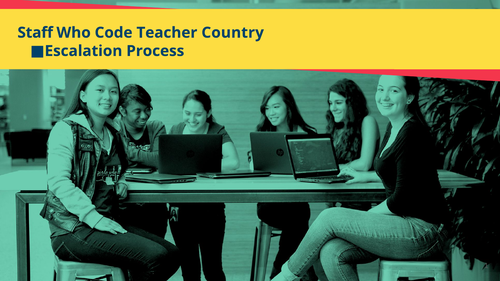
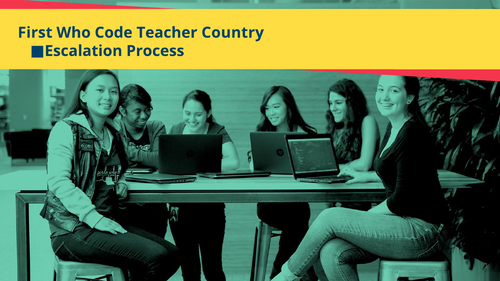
Staff: Staff -> First (35, 33)
